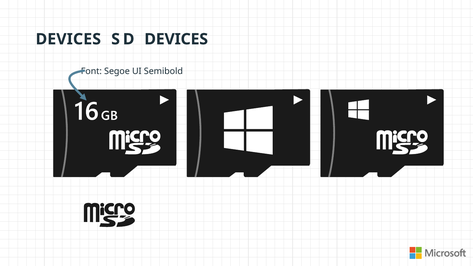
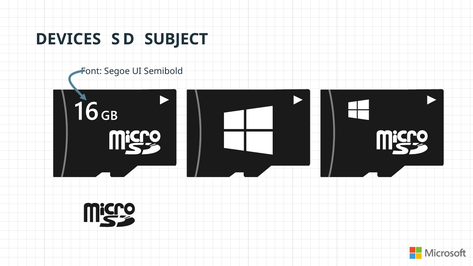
SD DEVICES: DEVICES -> SUBJECT (176, 39)
